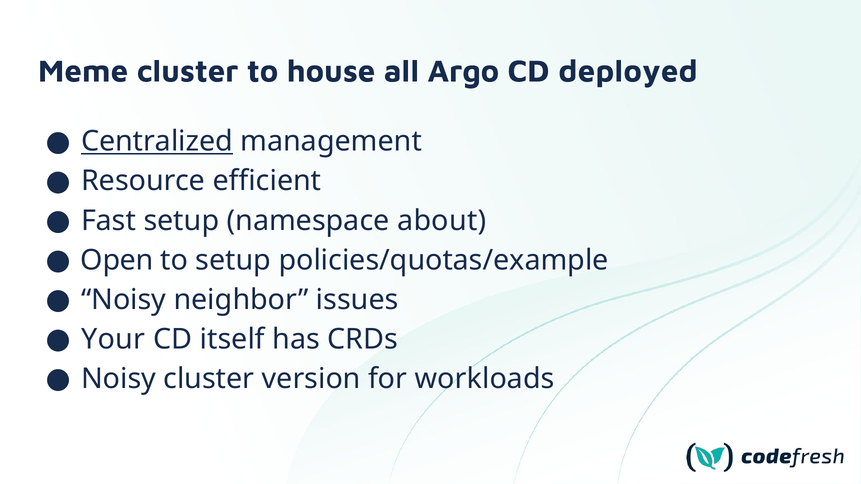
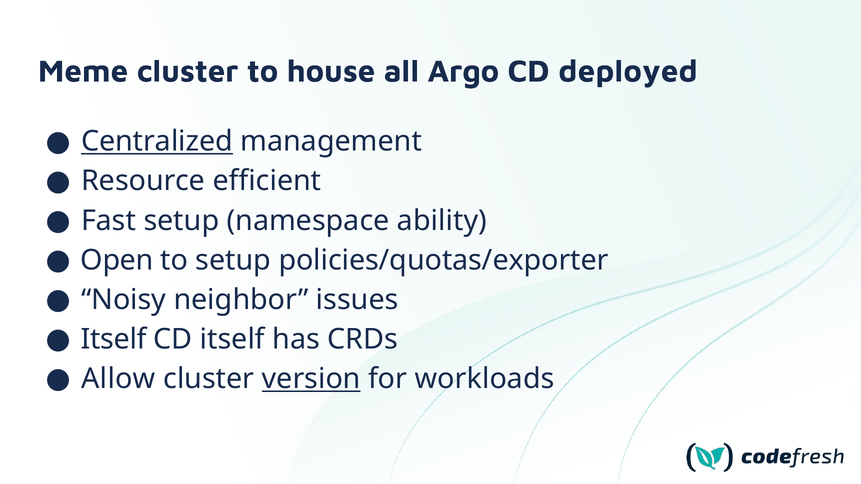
about: about -> ability (442, 221)
policies/quotas/example: policies/quotas/example -> policies/quotas/exporter (444, 260)
Your: Your -> Itself (114, 339)
Noisy: Noisy -> Allow (118, 379)
version underline: none -> present (311, 379)
